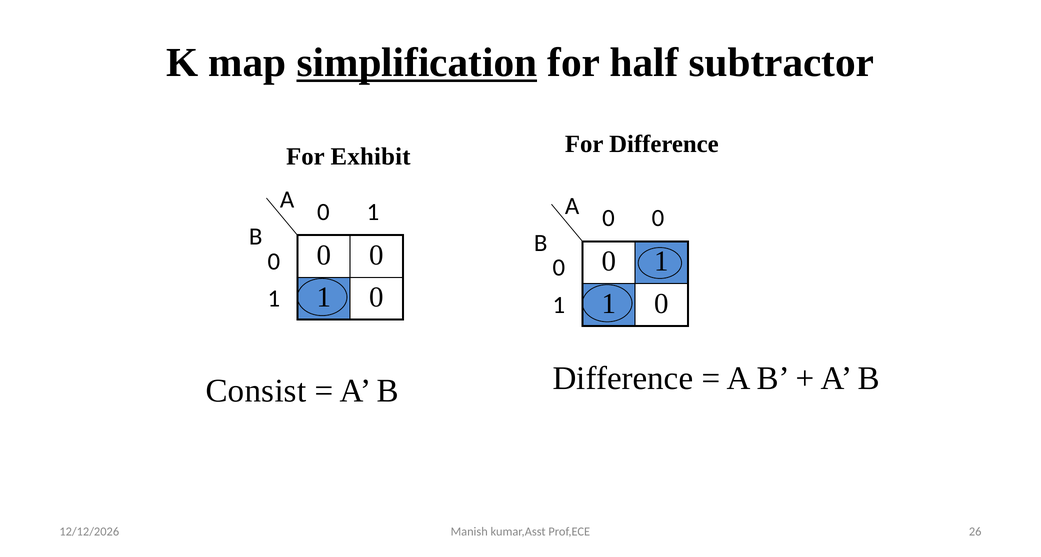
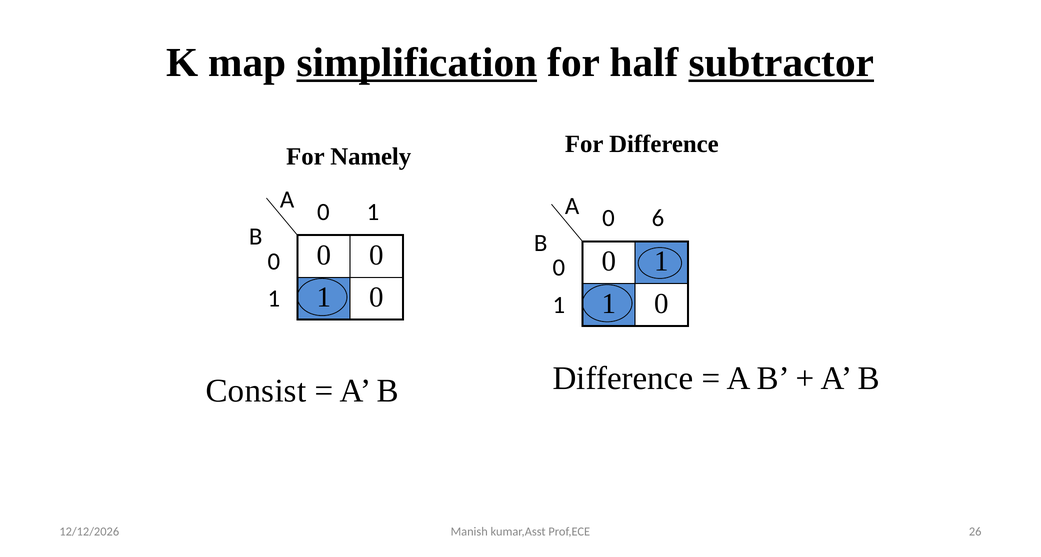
subtractor underline: none -> present (781, 63)
Exhibit: Exhibit -> Namely (371, 157)
0: 0 -> 6 (658, 219)
